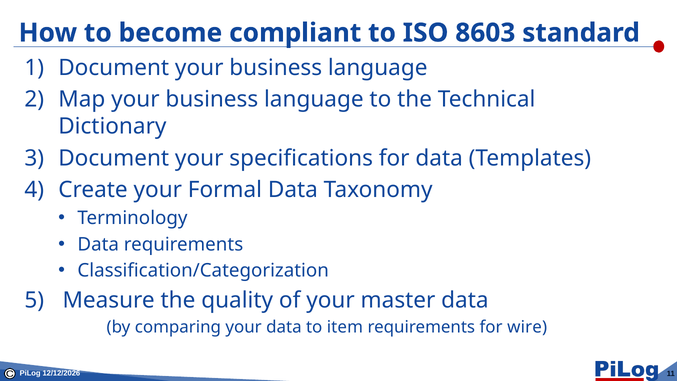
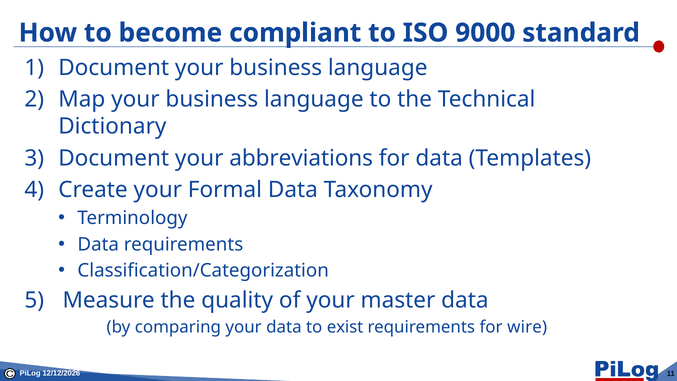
8603: 8603 -> 9000 (485, 33)
specifications: specifications -> abbreviations (301, 158)
item: item -> exist (345, 327)
